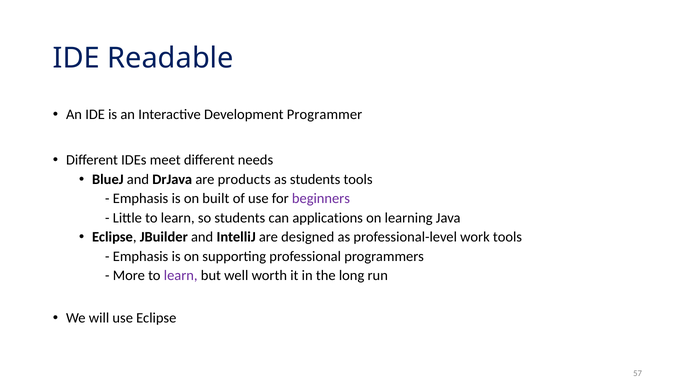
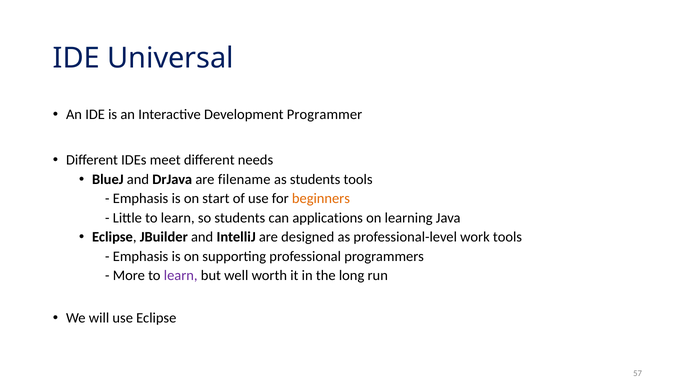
Readable: Readable -> Universal (171, 58)
products: products -> filename (244, 179)
built: built -> start (216, 199)
beginners colour: purple -> orange (321, 199)
